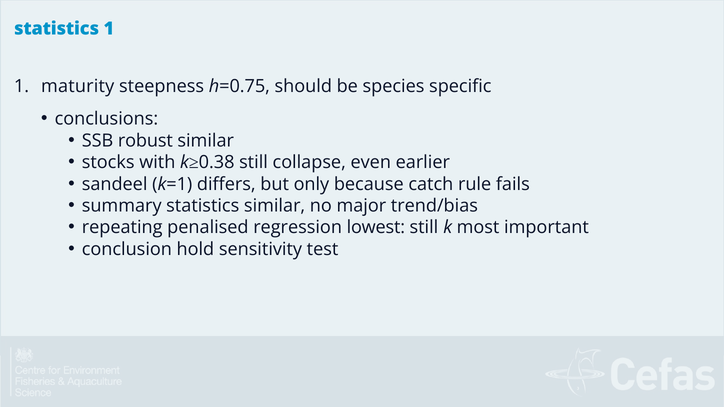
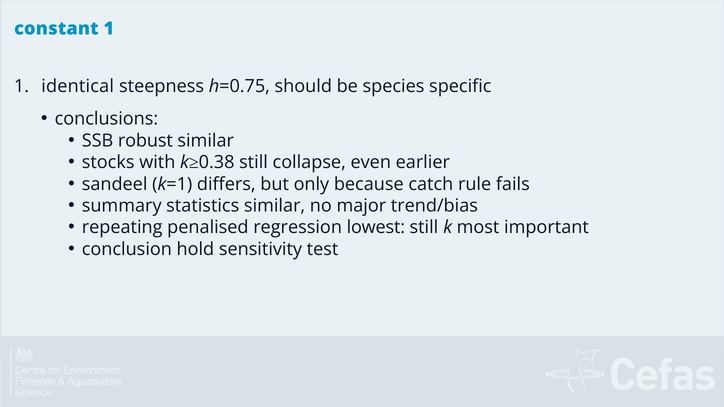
statistics: statistics -> constant (56, 29)
maturity: maturity -> identical (78, 86)
